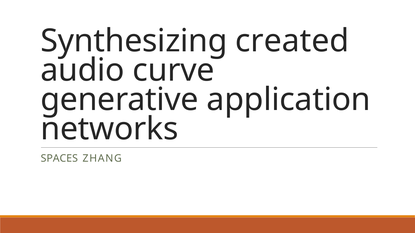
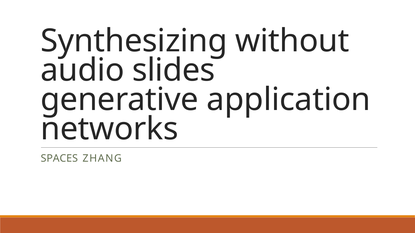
created: created -> without (292, 41)
curve: curve -> slides (174, 70)
